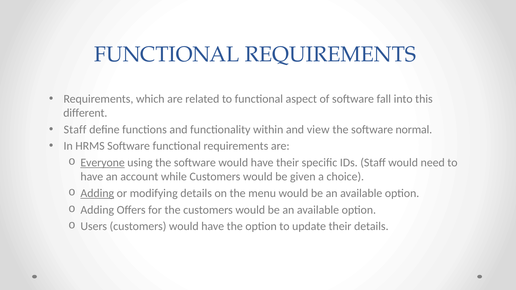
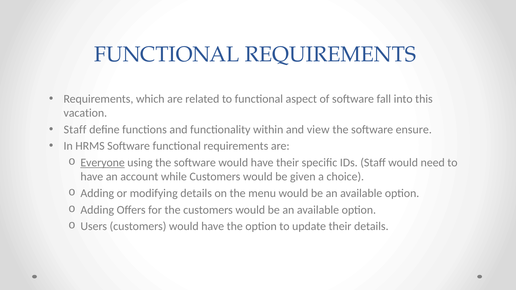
different: different -> vacation (85, 113)
normal: normal -> ensure (414, 130)
Adding underline: present -> none (97, 193)
